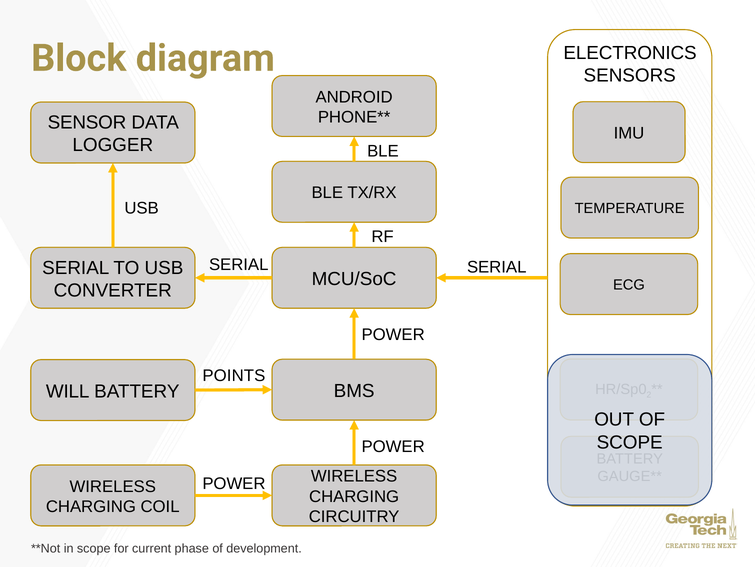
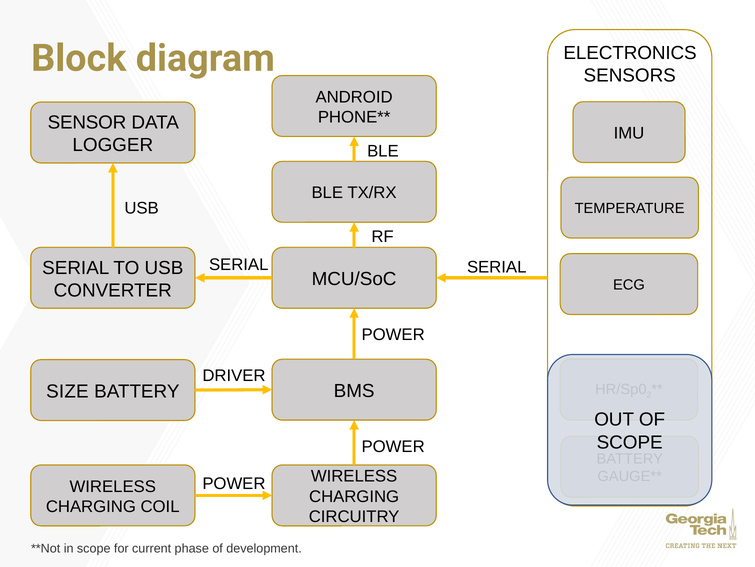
POINTS: POINTS -> DRIVER (234, 375)
WILL: WILL -> SIZE (67, 391)
